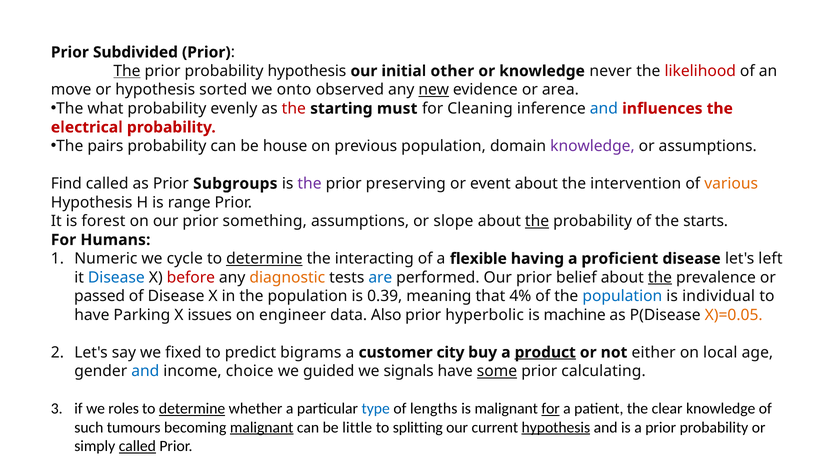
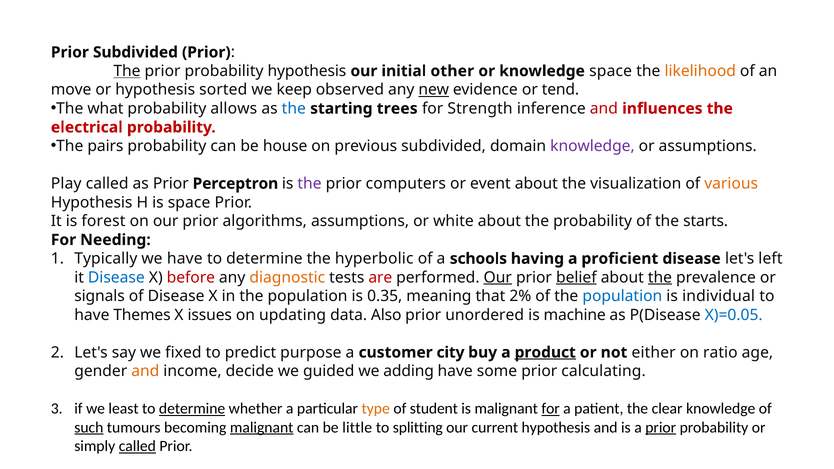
knowledge never: never -> space (611, 71)
likelihood colour: red -> orange (700, 71)
onto: onto -> keep (294, 90)
area: area -> tend (560, 90)
evenly: evenly -> allows (234, 109)
the colour: red -> blue (294, 109)
must: must -> trees (397, 109)
Cleaning: Cleaning -> Strength (480, 109)
and colour: blue -> red (604, 109)
previous population: population -> subdivided (444, 146)
Find: Find -> Play (66, 184)
Subgroups: Subgroups -> Perceptron (235, 184)
preserving: preserving -> computers (406, 184)
intervention: intervention -> visualization (636, 184)
is range: range -> space (189, 202)
something: something -> algorithms (265, 221)
slope: slope -> white (453, 221)
the underline: present -> none (537, 221)
Humans: Humans -> Needing (115, 240)
Numeric: Numeric -> Typically (106, 259)
we cycle: cycle -> have (185, 259)
determine underline: present -> none (264, 259)
interacting: interacting -> hyperbolic (374, 259)
flexible: flexible -> schools (478, 259)
are colour: blue -> red (380, 277)
Our underline: none -> present (498, 277)
belief underline: none -> present (576, 277)
passed: passed -> signals (100, 296)
0.39: 0.39 -> 0.35 (385, 296)
4%: 4% -> 2% (520, 296)
Parking: Parking -> Themes (142, 315)
engineer: engineer -> updating (293, 315)
hyperbolic: hyperbolic -> unordered (485, 315)
X)=0.05 colour: orange -> blue (734, 315)
bigrams: bigrams -> purpose (311, 353)
local: local -> ratio (720, 353)
and colour: blue -> orange (145, 371)
choice: choice -> decide (250, 371)
signals: signals -> adding (409, 371)
some underline: present -> none (497, 371)
roles: roles -> least (124, 409)
type colour: blue -> orange (376, 409)
lengths: lengths -> student (434, 409)
such underline: none -> present (89, 428)
hypothesis underline: present -> none (556, 428)
prior underline: none -> present (661, 428)
